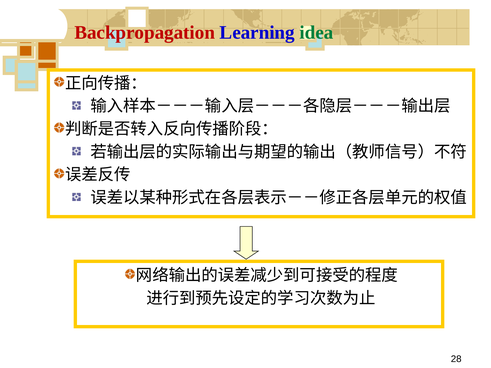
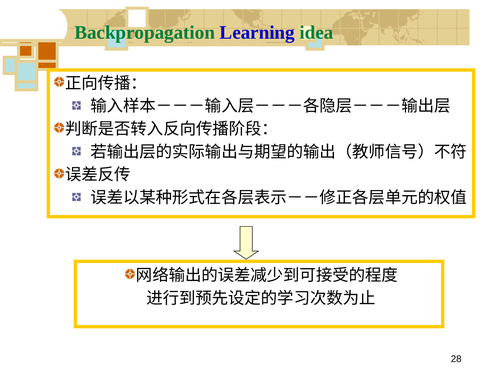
Backpropagation colour: red -> green (145, 32)
